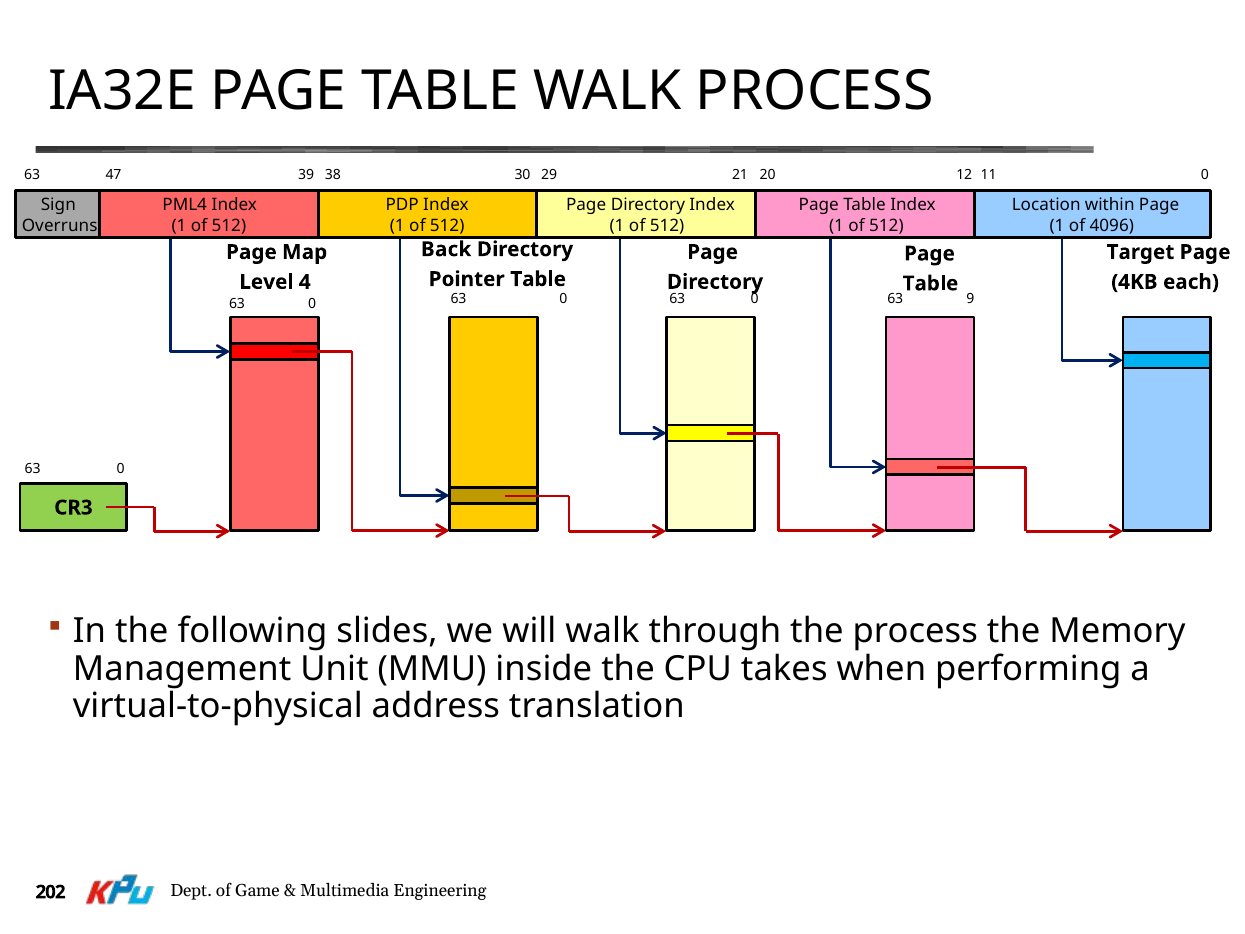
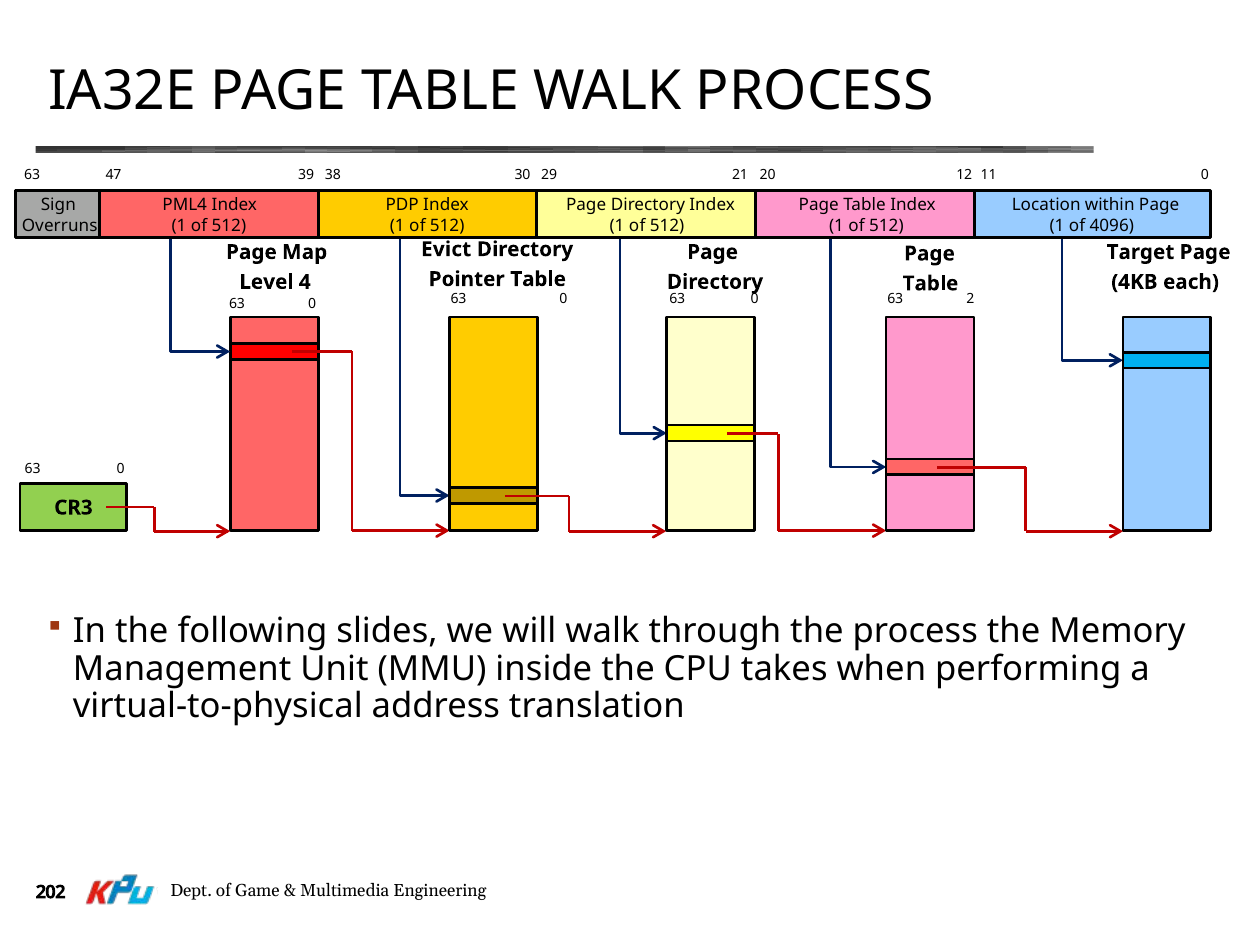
Back: Back -> Evict (446, 249)
9: 9 -> 2 (970, 299)
